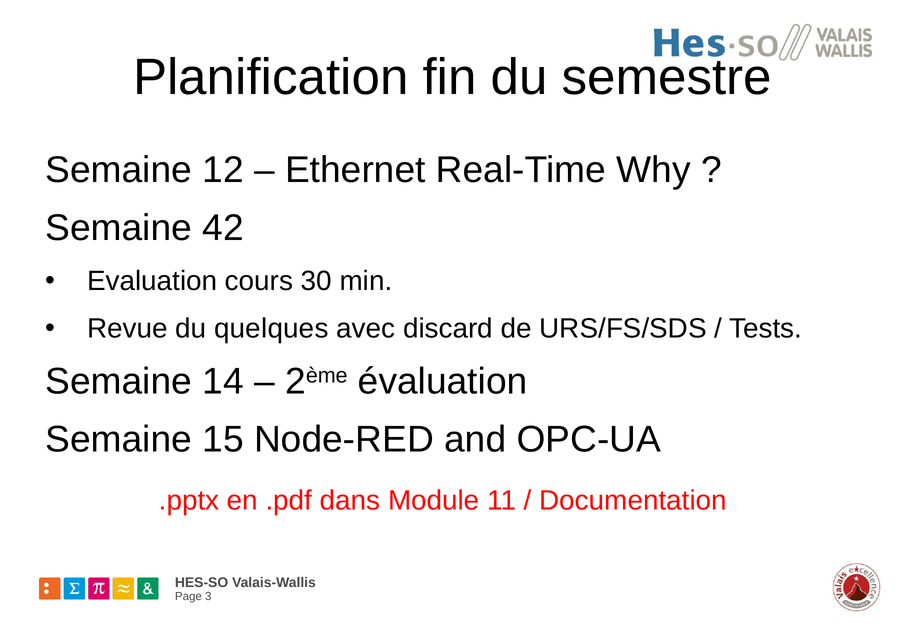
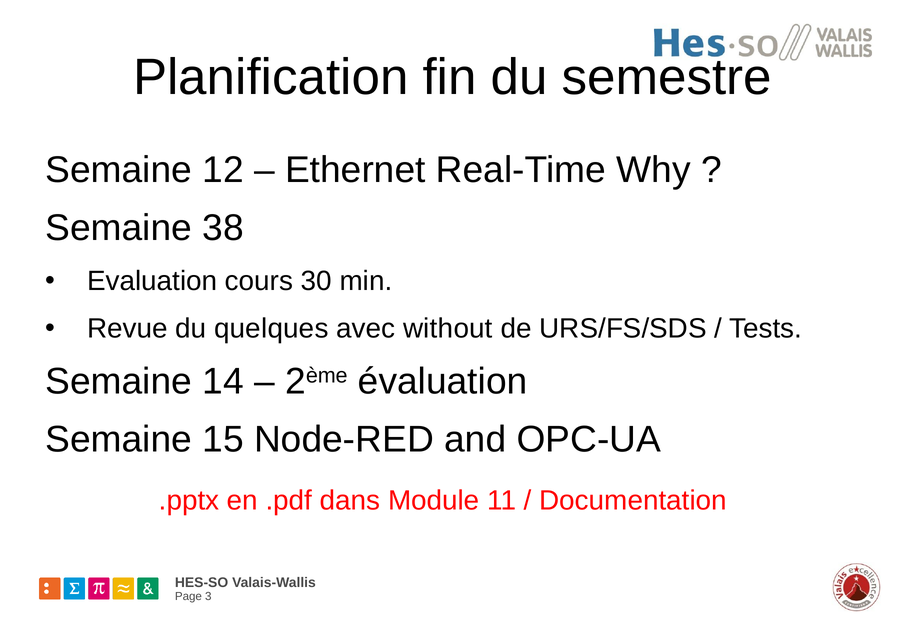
42: 42 -> 38 (223, 228)
discard: discard -> without (448, 329)
